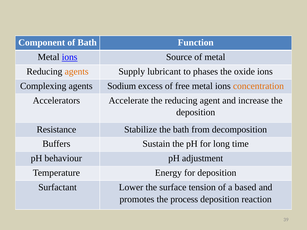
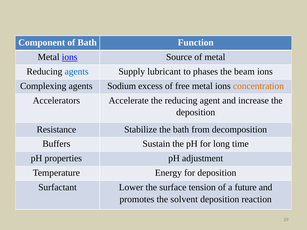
agents colour: orange -> blue (77, 72)
oxide: oxide -> beam (244, 72)
behaviour: behaviour -> properties (63, 159)
based: based -> future (246, 188)
process: process -> solvent (184, 199)
